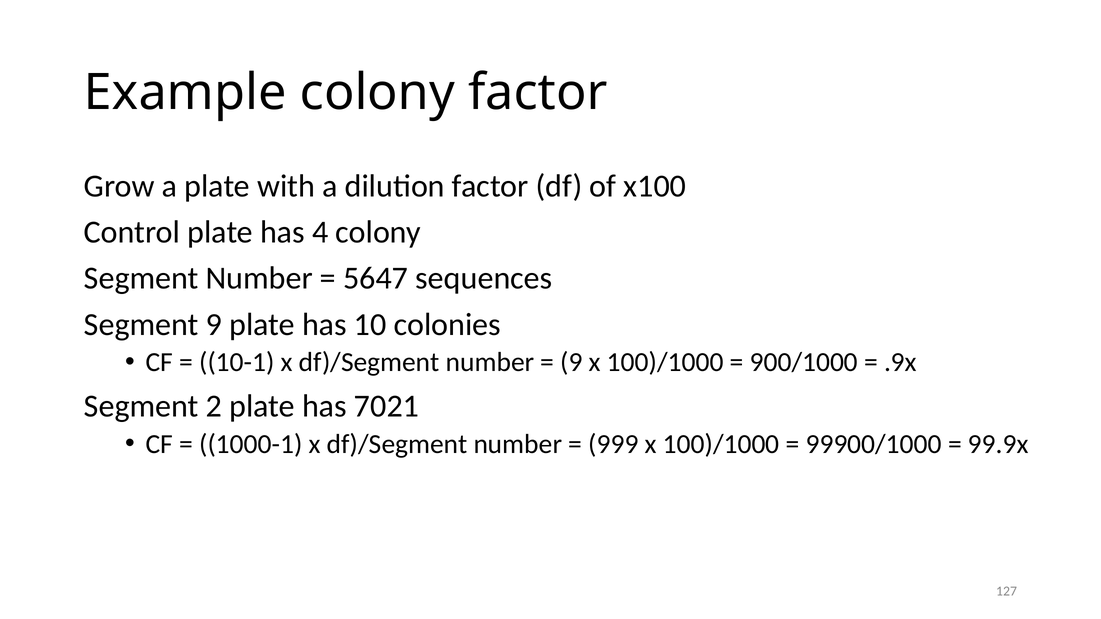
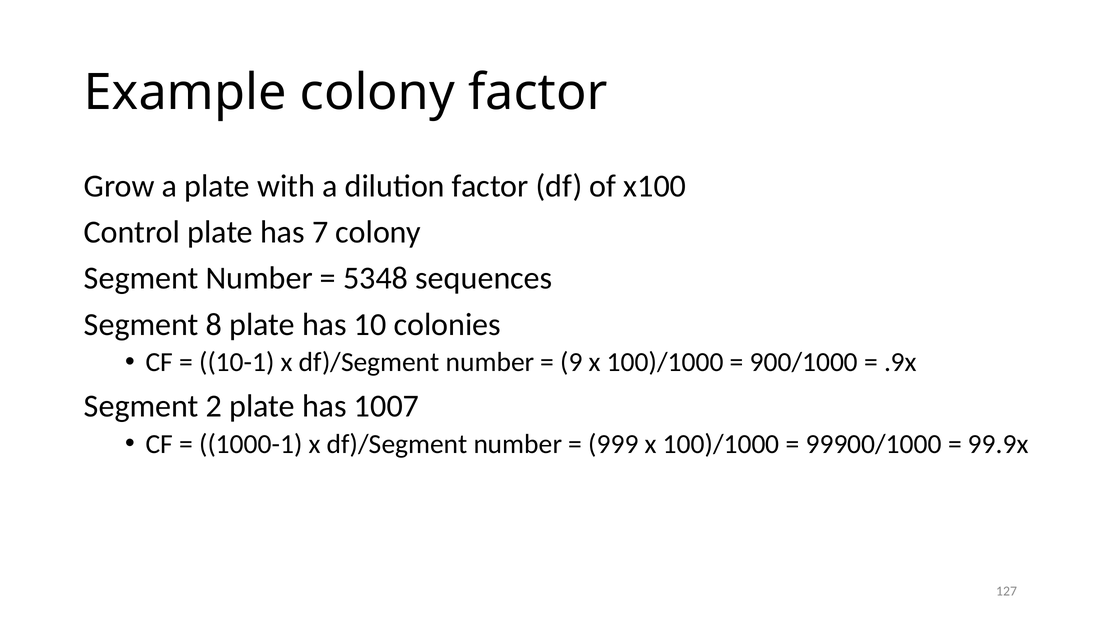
4: 4 -> 7 (320, 232)
5647: 5647 -> 5348 (376, 278)
Segment 9: 9 -> 8 (214, 325)
7021: 7021 -> 1007 (387, 406)
